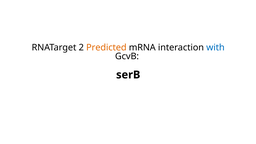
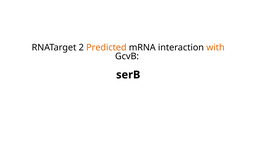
with colour: blue -> orange (215, 48)
